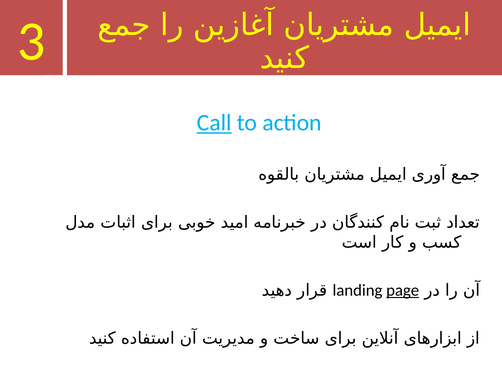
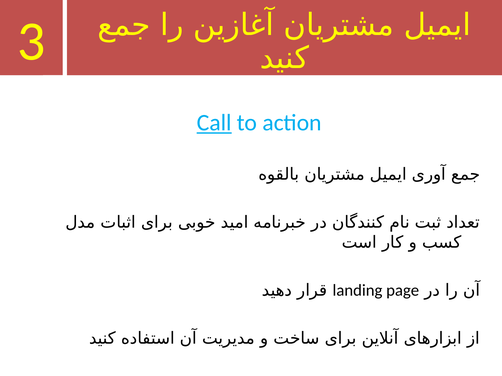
page underline: present -> none (403, 291)
